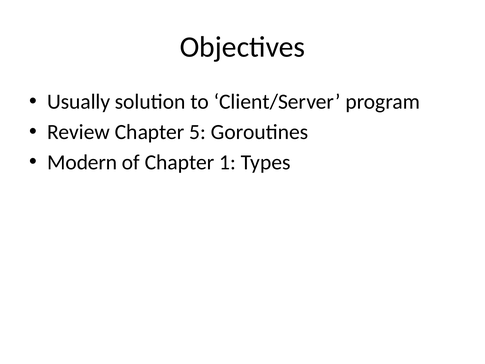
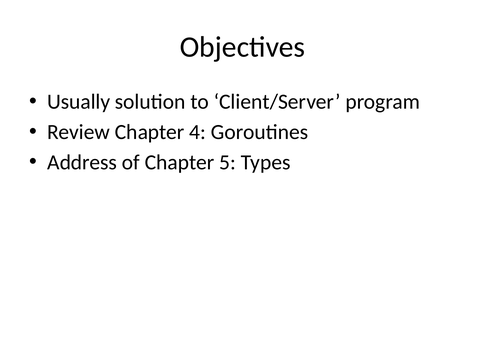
5: 5 -> 4 (198, 132)
Modern: Modern -> Address (82, 162)
1: 1 -> 5 (228, 162)
